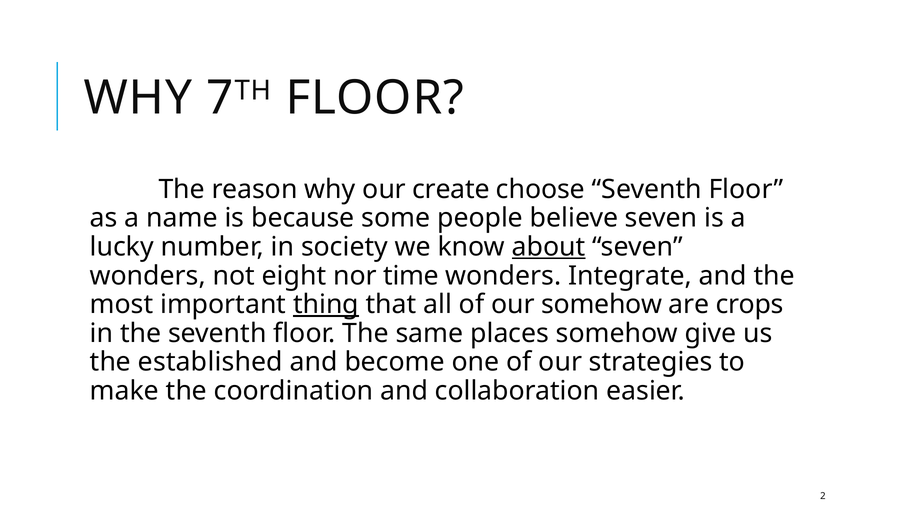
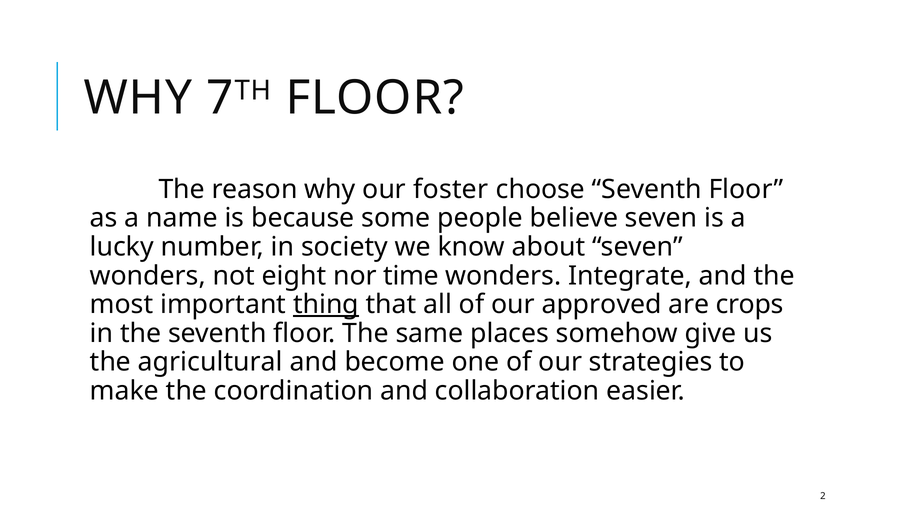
create: create -> foster (451, 189)
about underline: present -> none (549, 247)
our somehow: somehow -> approved (602, 304)
established: established -> agricultural (210, 362)
